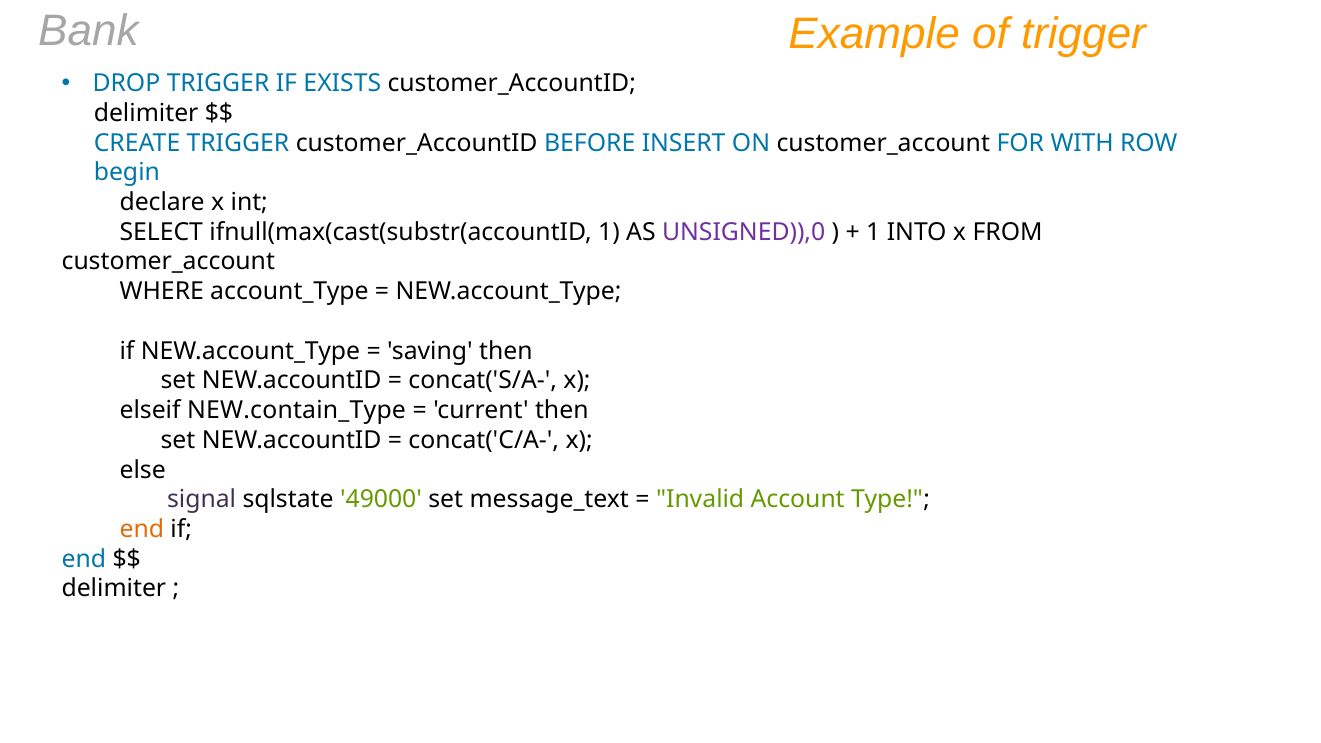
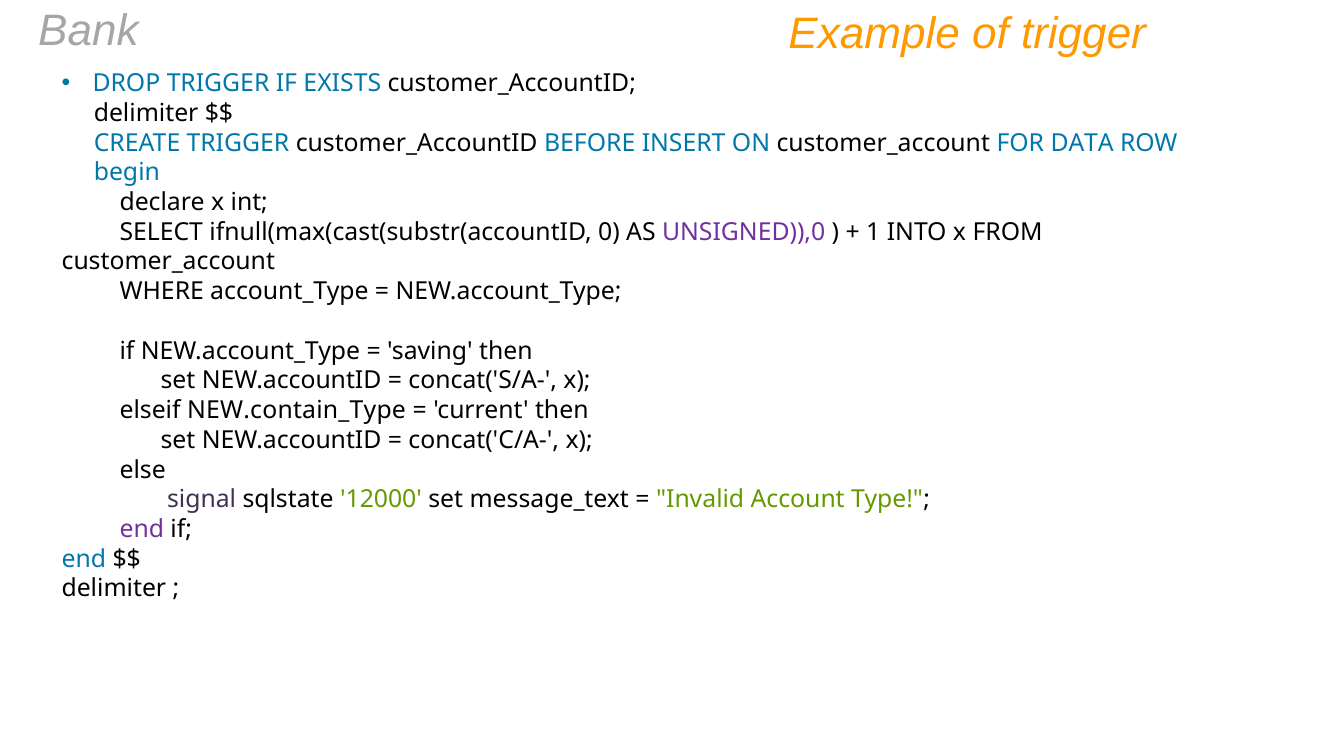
WITH: WITH -> DATA (1082, 143)
ifnull(max(cast(substr(accountID 1: 1 -> 0 (609, 232)
49000: 49000 -> 12000 (381, 500)
end colour: orange -> purple (142, 529)
